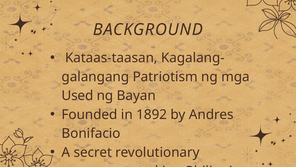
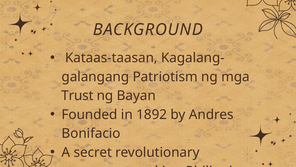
Used: Used -> Trust (77, 95)
